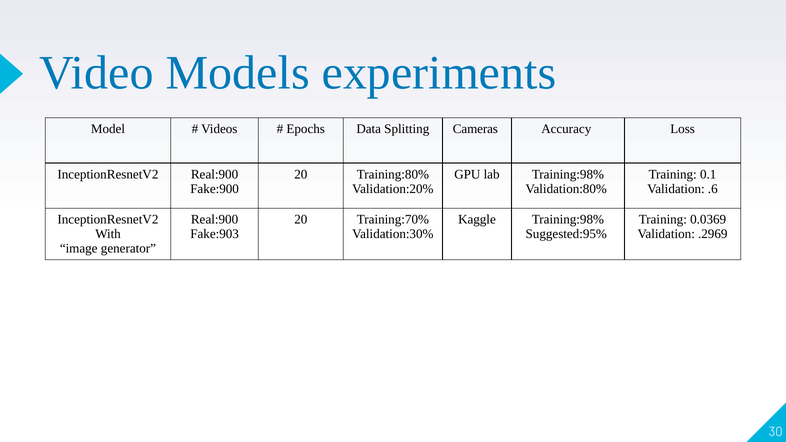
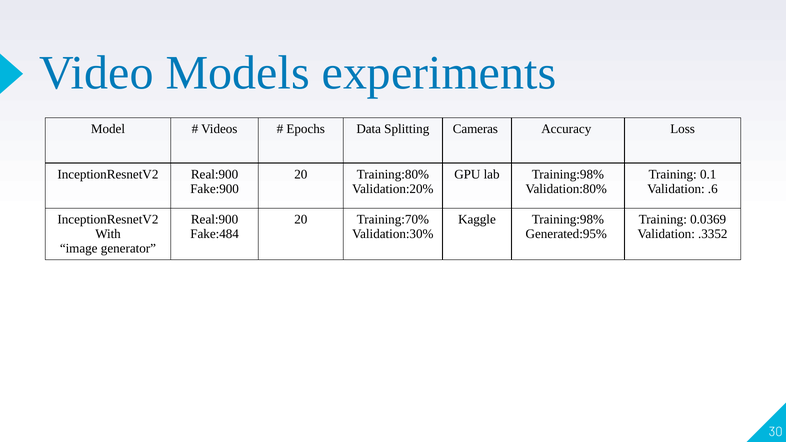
Fake:903: Fake:903 -> Fake:484 (215, 234)
Suggested:95%: Suggested:95% -> Generated:95% (566, 234)
.2969: .2969 -> .3352 (713, 234)
